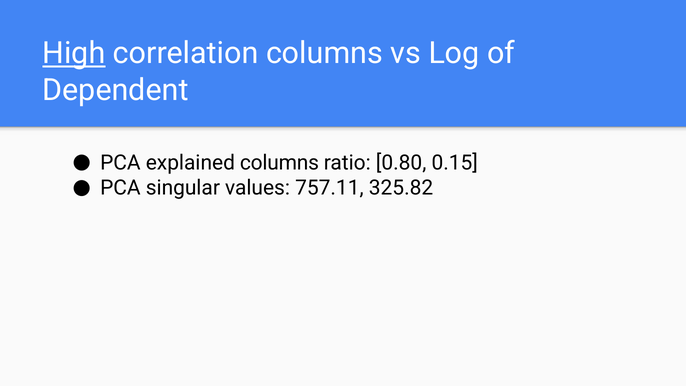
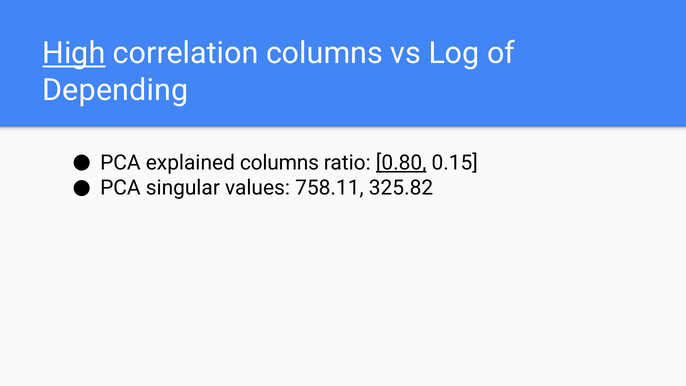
Dependent: Dependent -> Depending (115, 90)
0.80 underline: none -> present (401, 163)
757.11: 757.11 -> 758.11 (329, 188)
